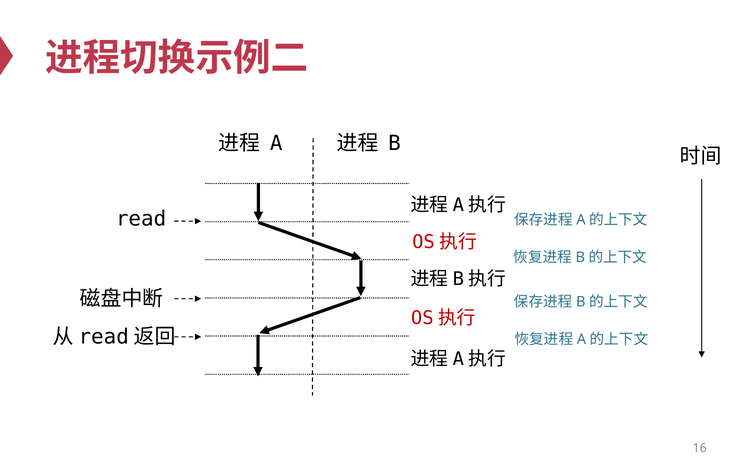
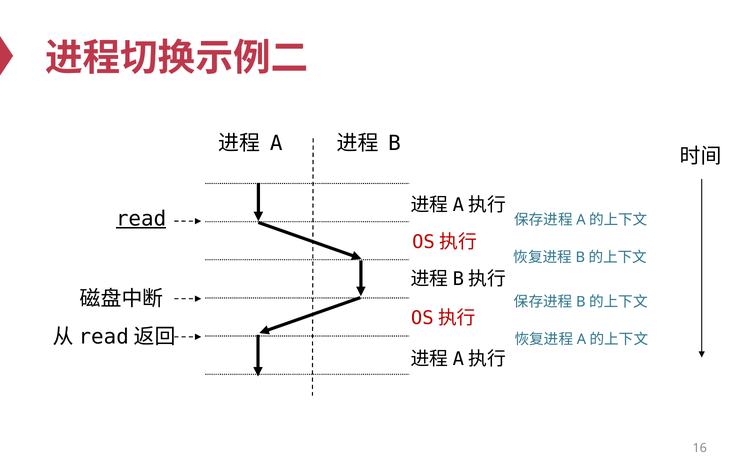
read underline: none -> present (141, 219)
